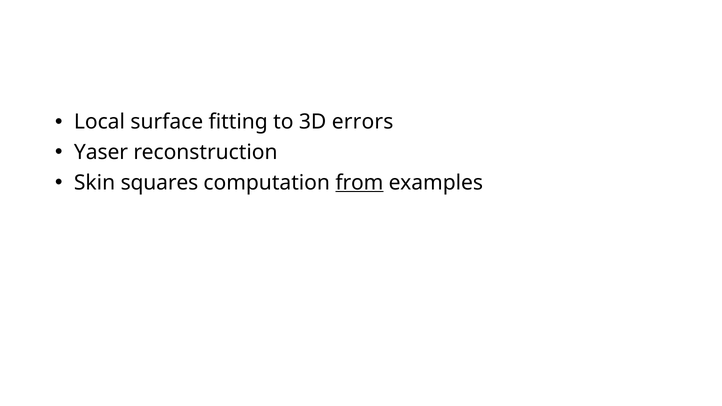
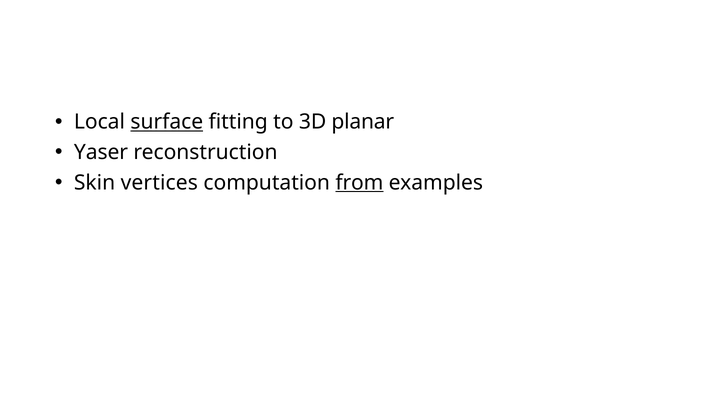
surface underline: none -> present (167, 122)
errors: errors -> planar (363, 122)
squares: squares -> vertices (159, 183)
